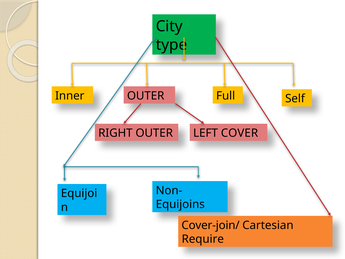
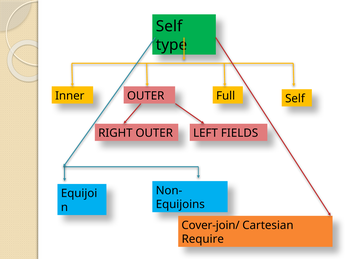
City: City -> Self (169, 26)
COVER: COVER -> FIELDS (240, 133)
